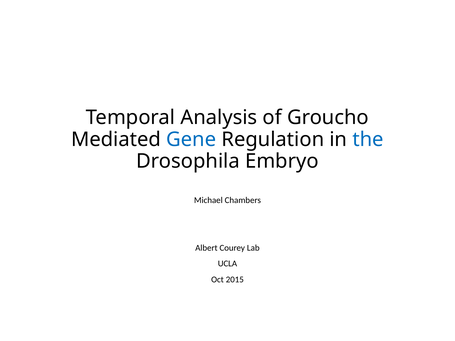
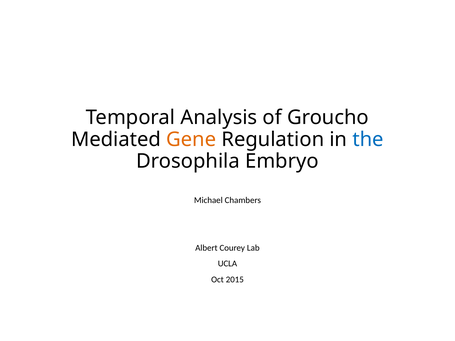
Gene colour: blue -> orange (191, 139)
